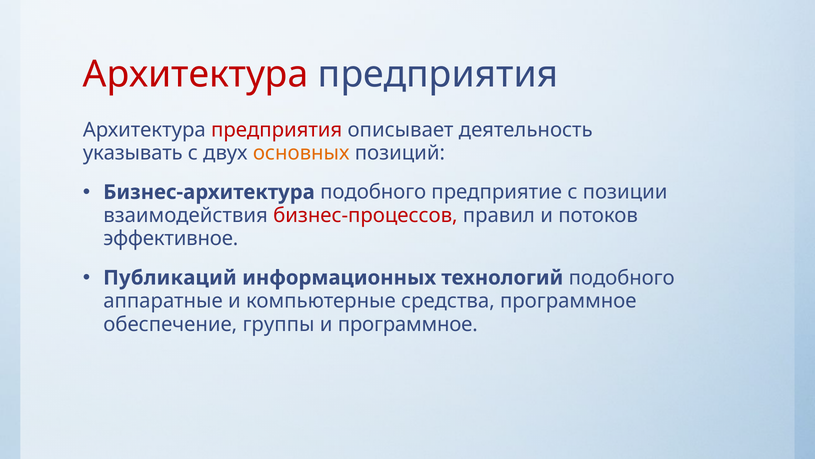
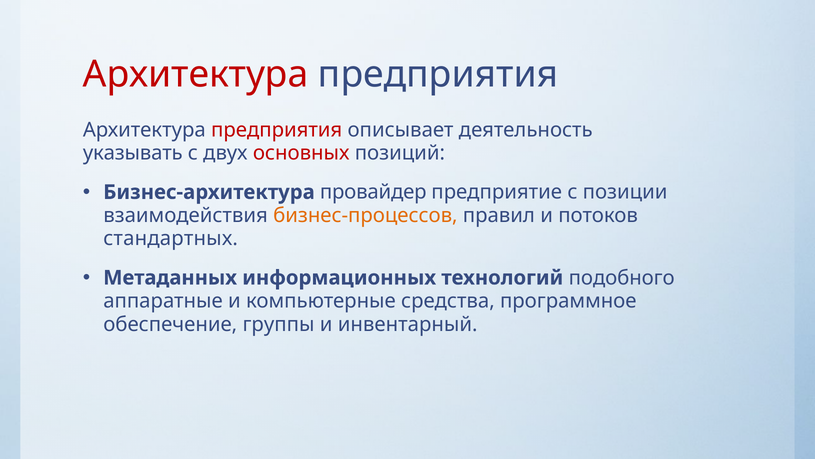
основных colour: orange -> red (301, 153)
Бизнес-архитектура подобного: подобного -> провайдер (373, 192)
бизнес-процессов colour: red -> orange (365, 215)
эффективное: эффективное -> стандартных (171, 238)
Публикаций: Публикаций -> Метаданных (170, 278)
и программное: программное -> инвентарный (408, 324)
